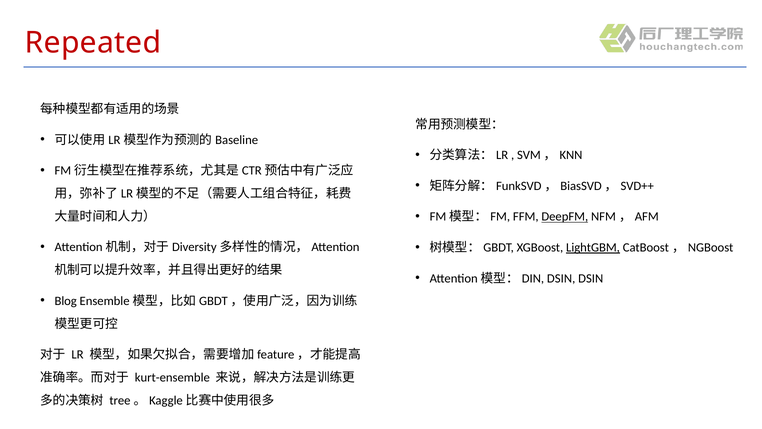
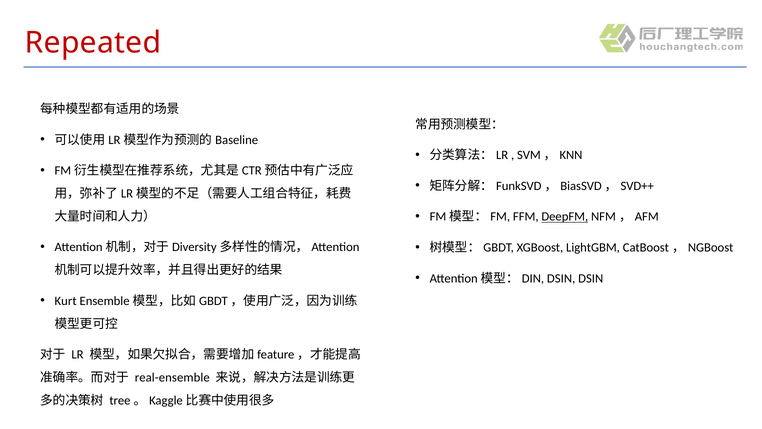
LightGBM underline: present -> none (593, 247)
Blog: Blog -> Kurt (66, 301)
kurt-ensemble: kurt-ensemble -> real-ensemble (172, 377)
